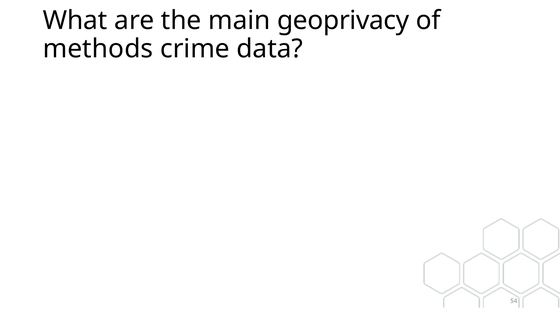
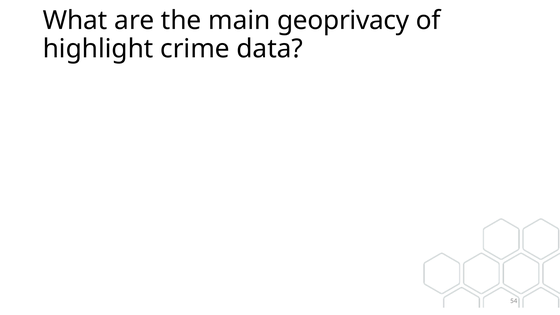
methods: methods -> highlight (98, 49)
